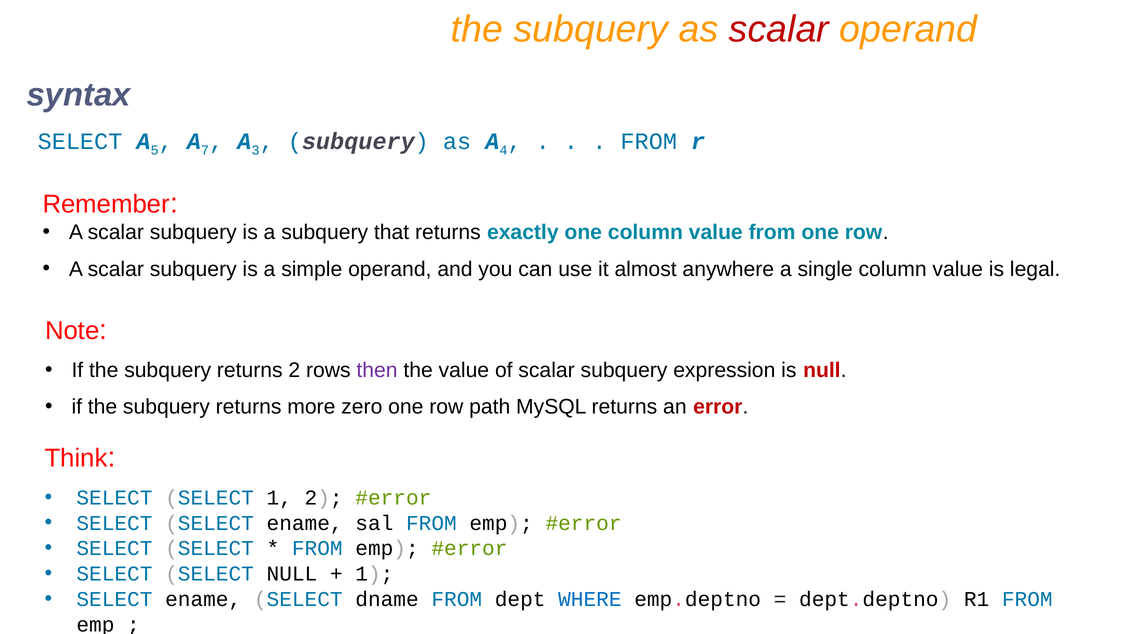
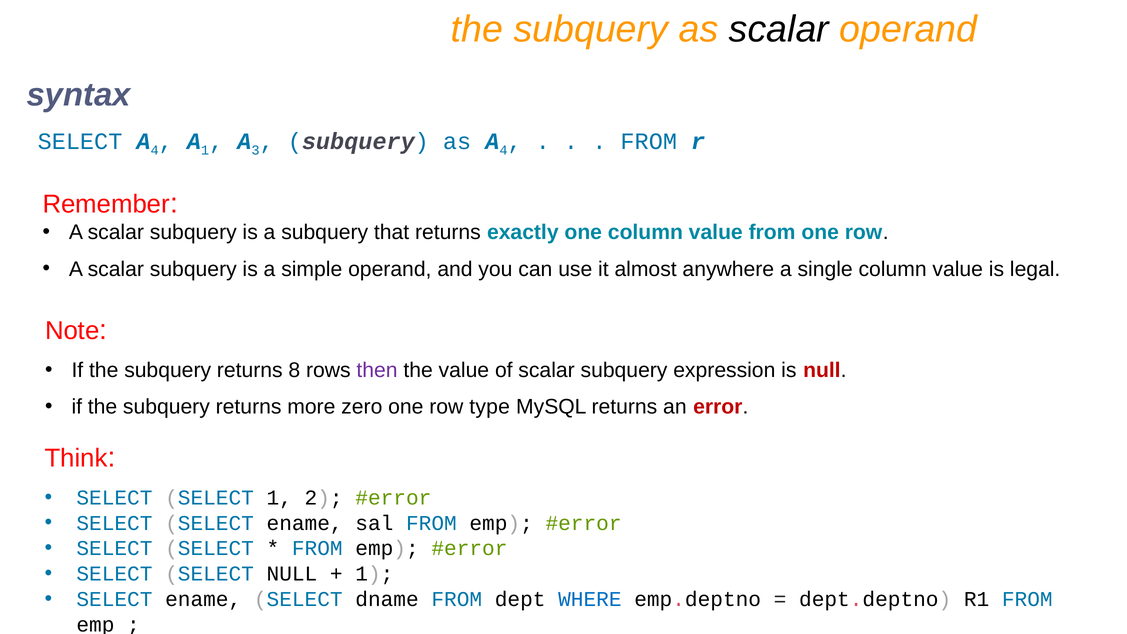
scalar colour: red -> black (779, 29)
SELECT A 5: 5 -> 4 (155, 150)
A 7: 7 -> 1 (205, 150)
returns 2: 2 -> 8 (294, 370)
path: path -> type (490, 407)
